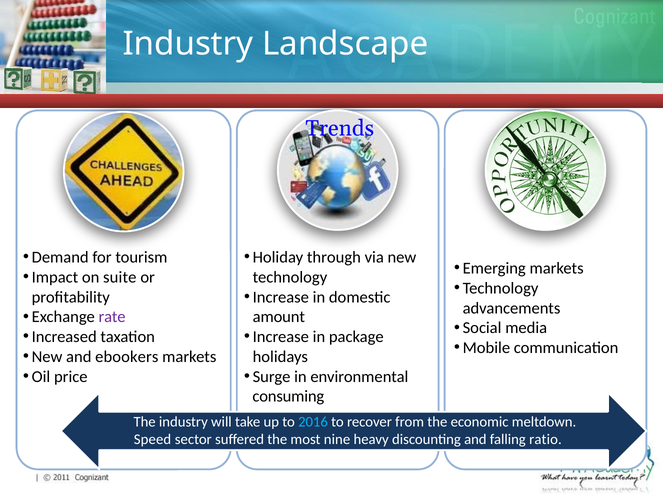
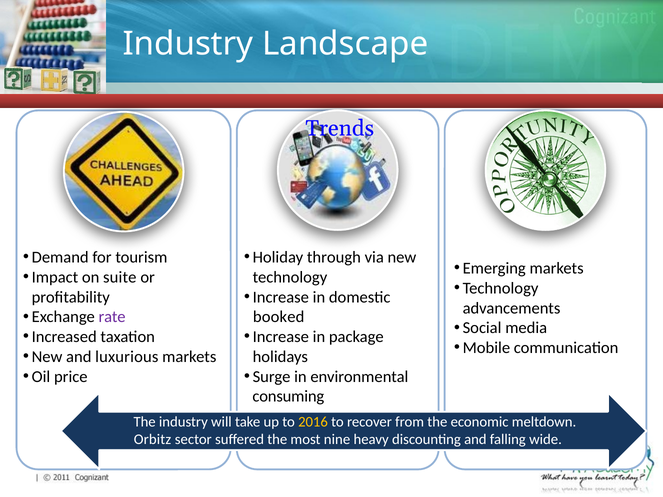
amount: amount -> booked (279, 317)
ebookers: ebookers -> luxurious (127, 357)
2016 colour: light blue -> yellow (313, 422)
Speed: Speed -> Orbitz (152, 440)
ratio: ratio -> wide (546, 440)
